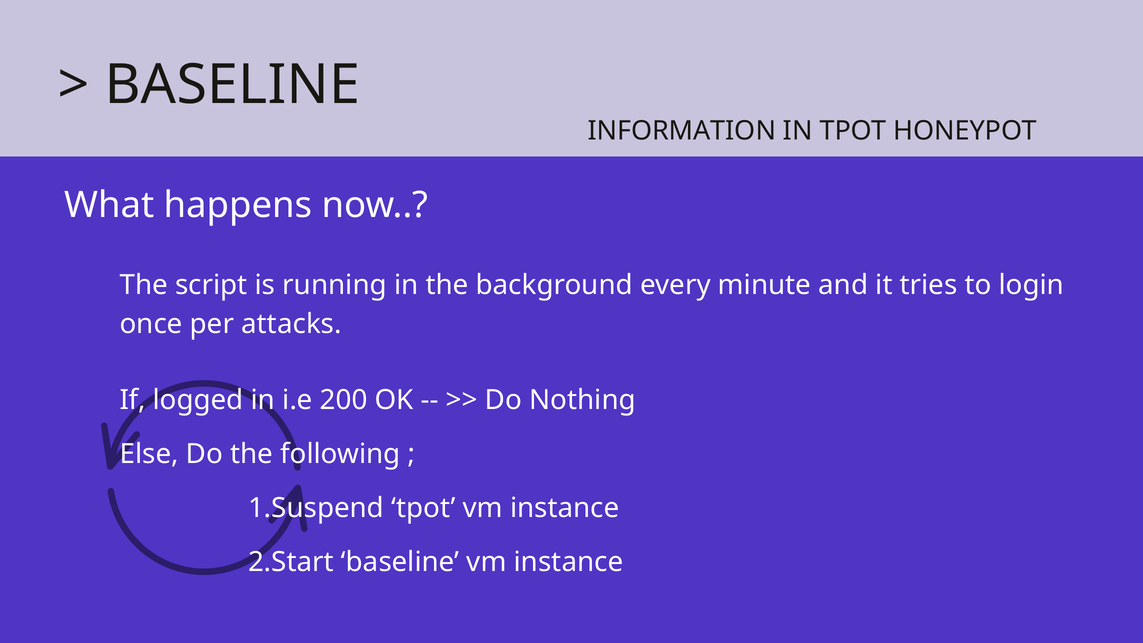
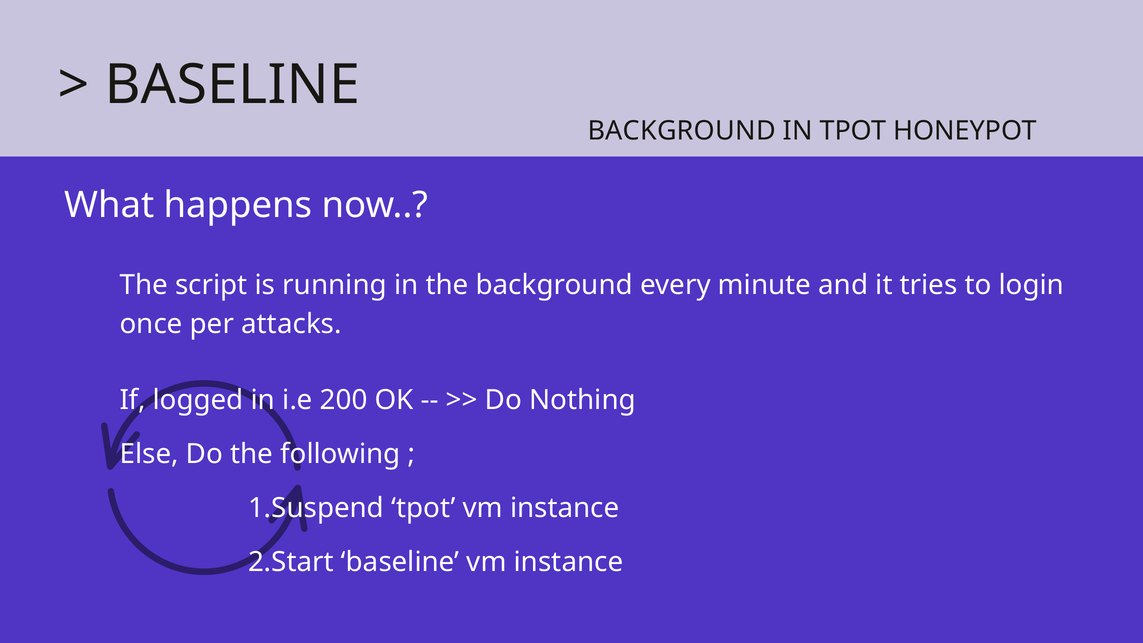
INFORMATION: INFORMATION -> BACKGROUND (682, 131)
